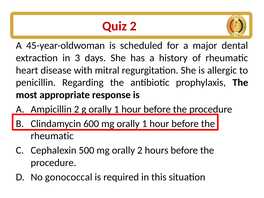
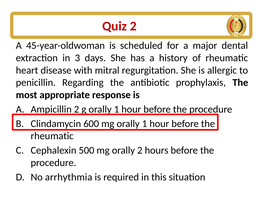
gonococcal: gonococcal -> arrhythmia (69, 177)
